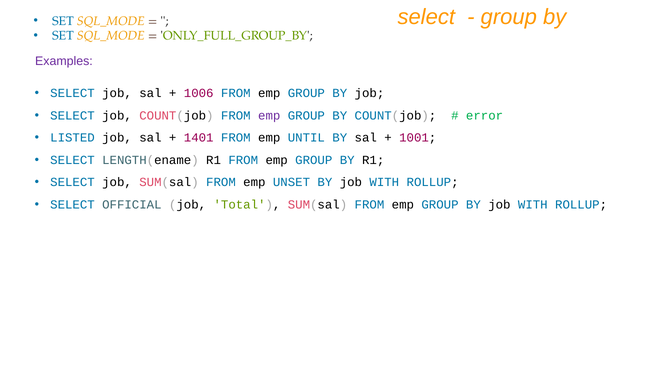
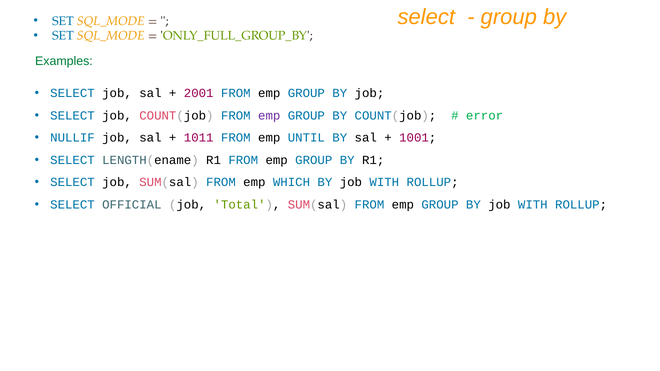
Examples colour: purple -> green (64, 61)
1006: 1006 -> 2001 (199, 93)
LISTED: LISTED -> NULLIF (72, 138)
1401: 1401 -> 1011 (199, 138)
UNSET: UNSET -> WHICH (292, 183)
